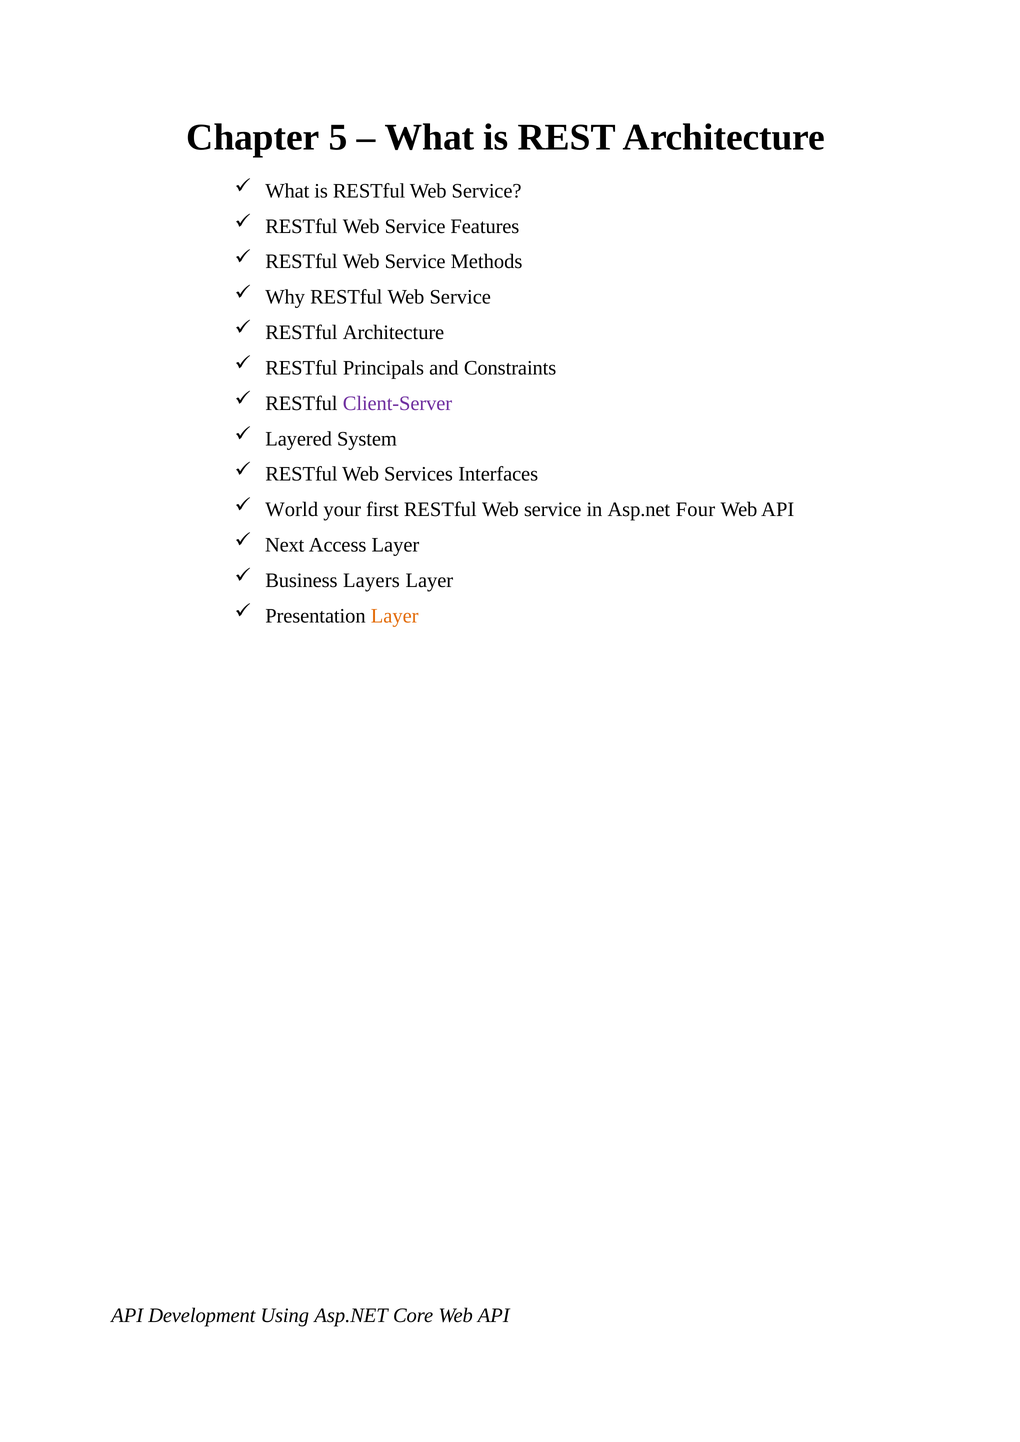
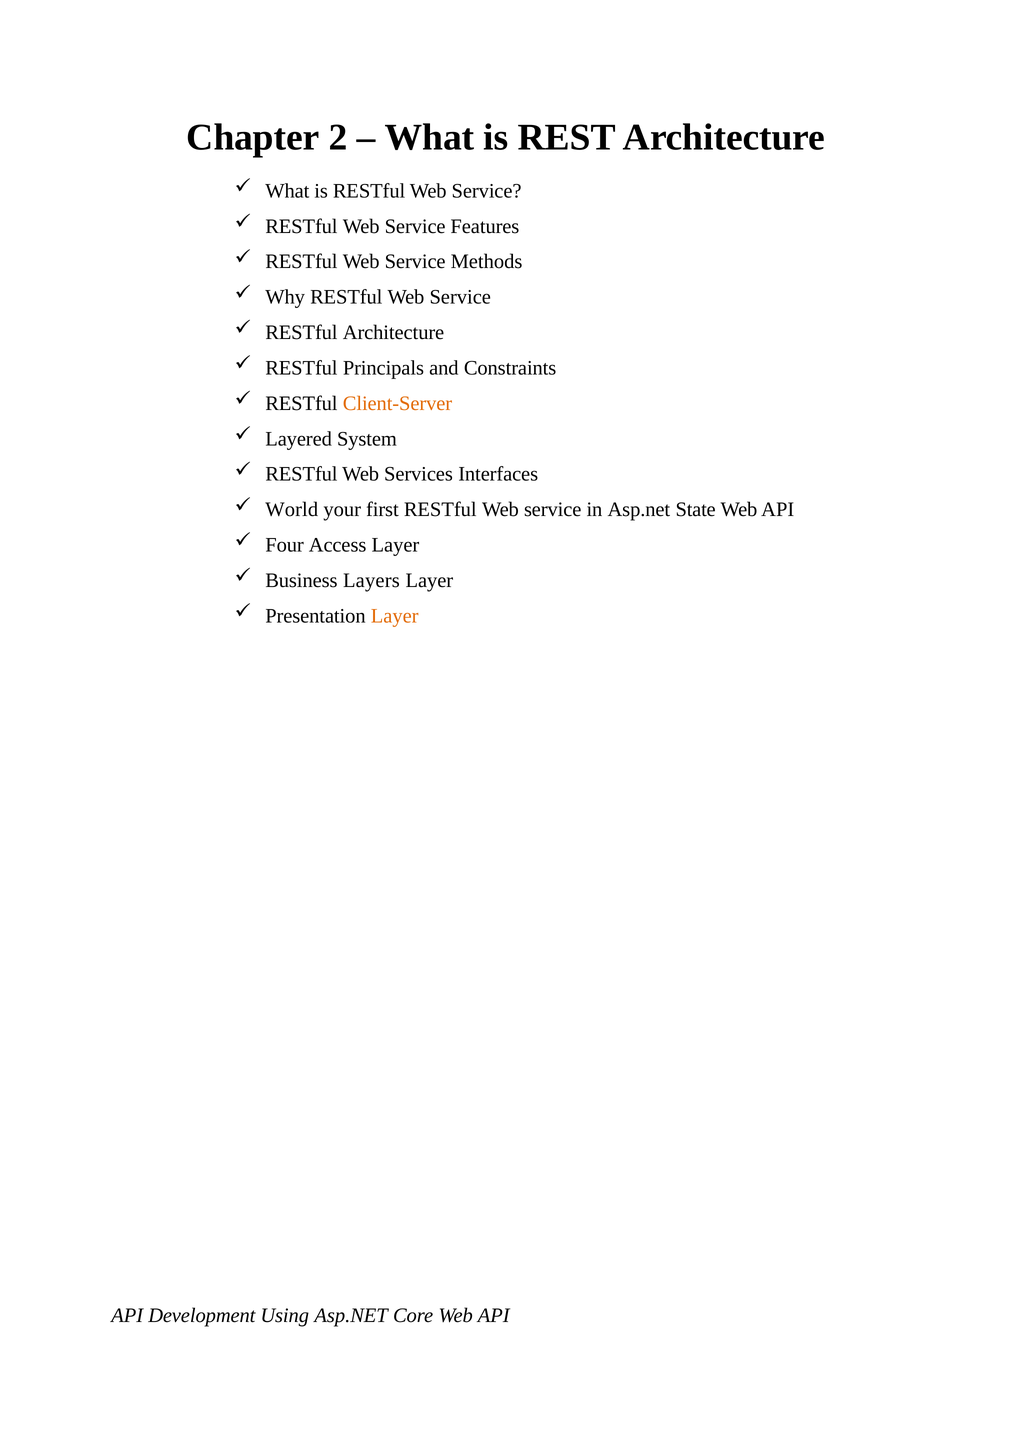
5: 5 -> 2 (338, 137)
Client-Server colour: purple -> orange (398, 403)
Four: Four -> State (696, 510)
Next: Next -> Four (285, 545)
